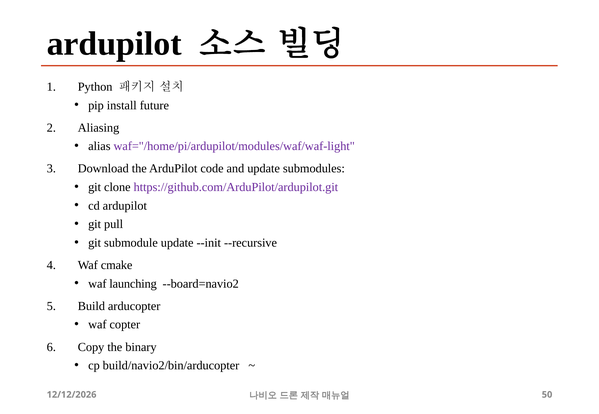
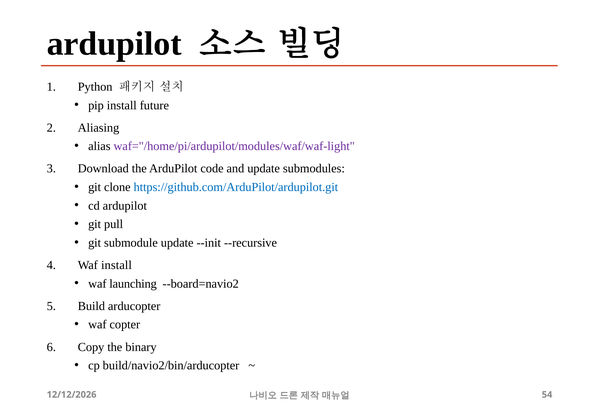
https://github.com/ArduPilot/ardupilot.git colour: purple -> blue (236, 187)
Waf cmake: cmake -> install (116, 266)
50: 50 -> 54 (547, 395)
